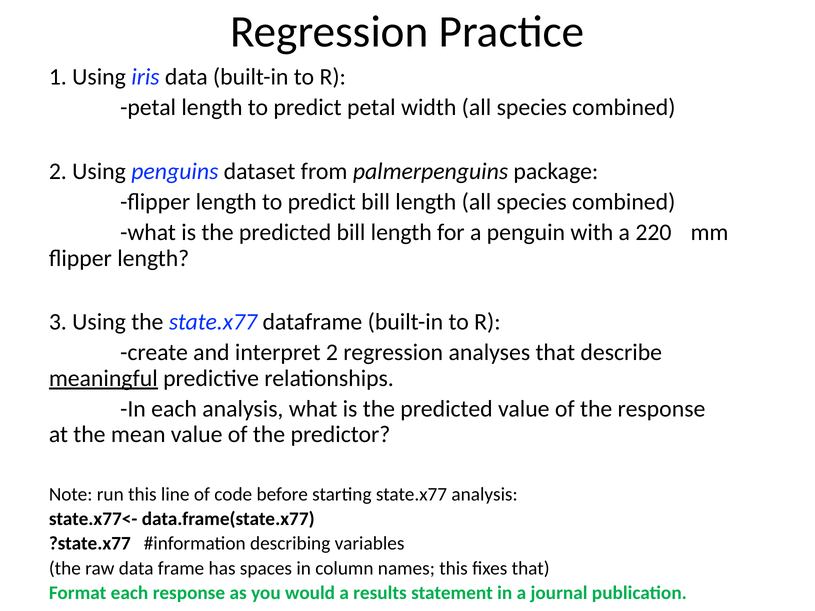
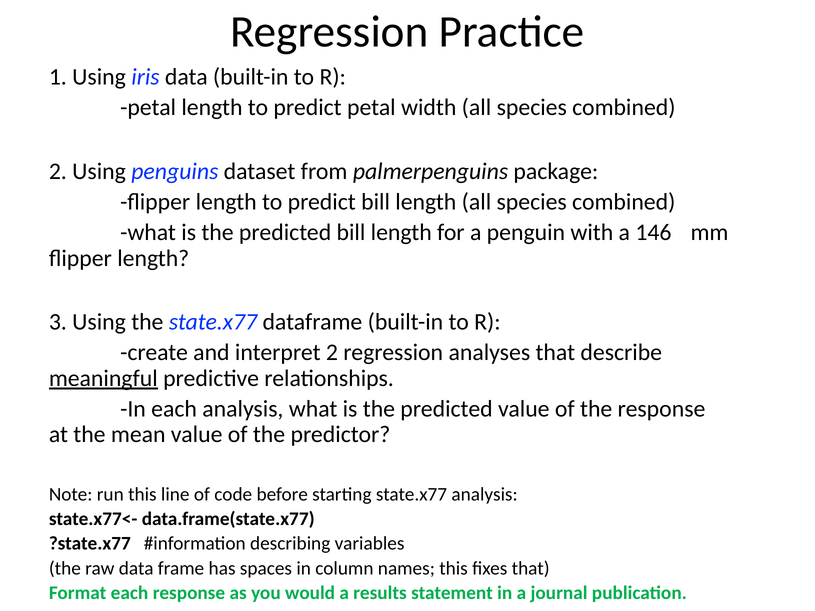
220: 220 -> 146 (653, 233)
